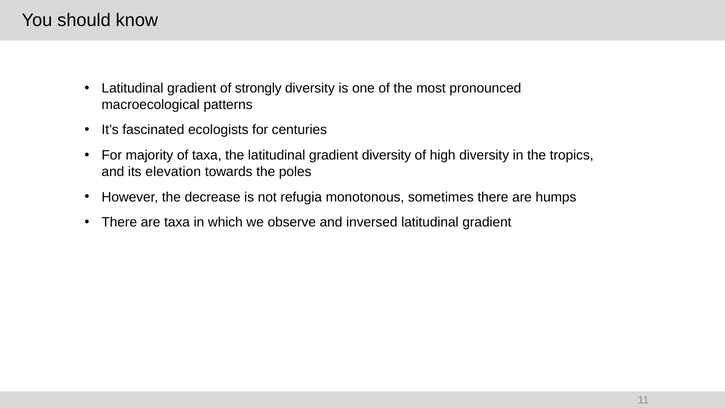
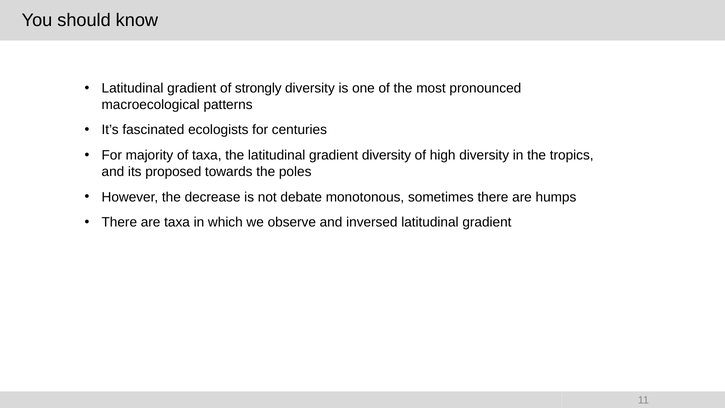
elevation: elevation -> proposed (173, 172)
refugia: refugia -> debate (301, 197)
